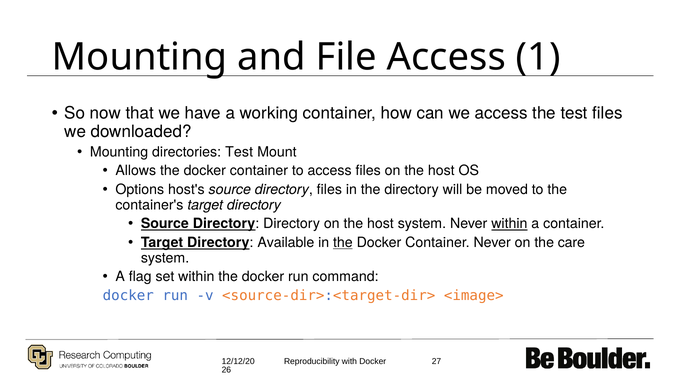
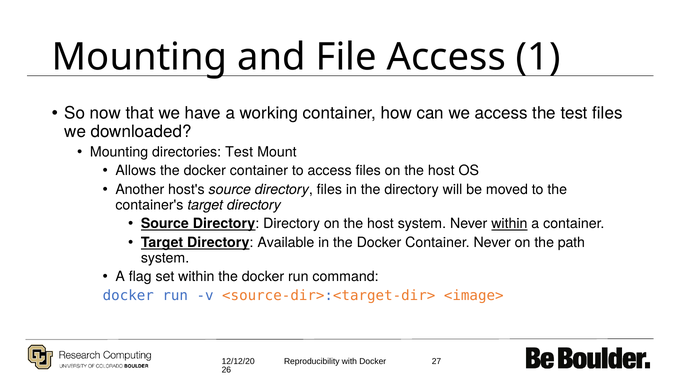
Options: Options -> Another (140, 190)
the underline: present -> none (343, 243)
care: care -> path (571, 243)
